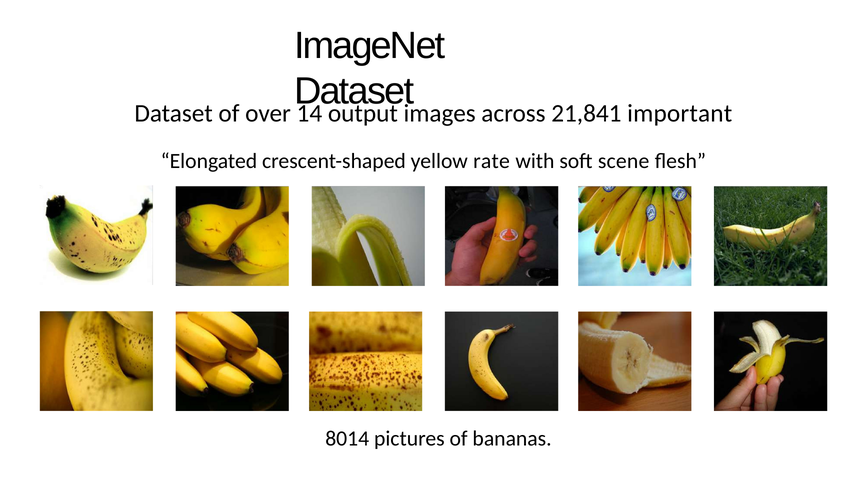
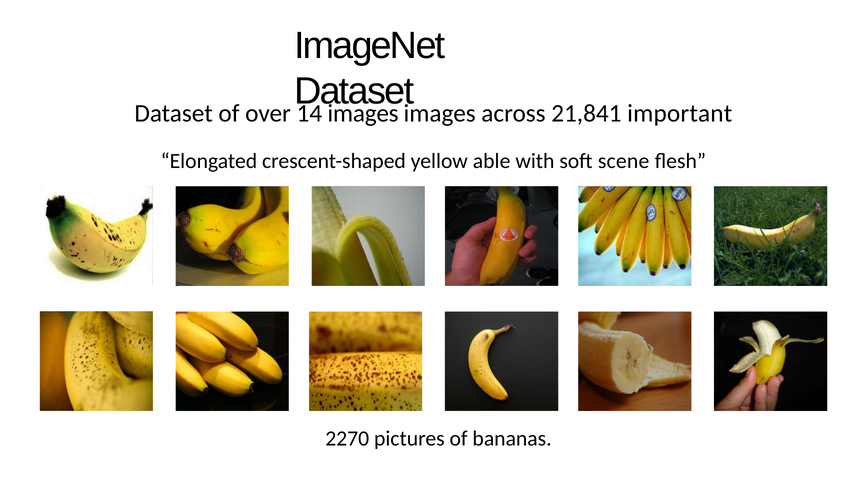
14 output: output -> images (363, 113)
rate: rate -> able (492, 161)
8014: 8014 -> 2270 (347, 438)
